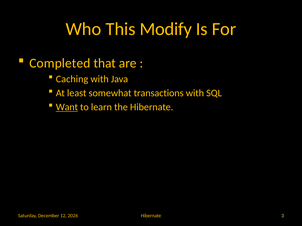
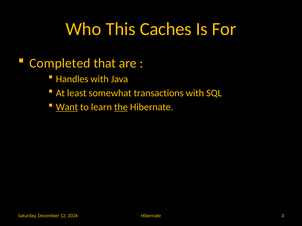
Modify: Modify -> Caches (166, 29)
Caching: Caching -> Handles (72, 79)
the underline: none -> present (121, 107)
